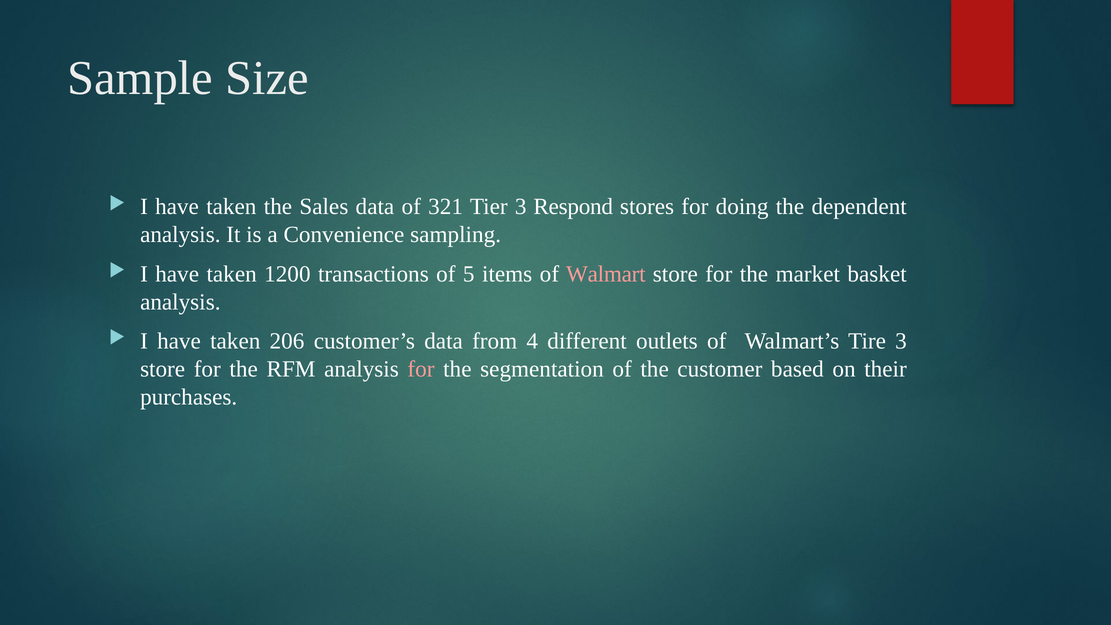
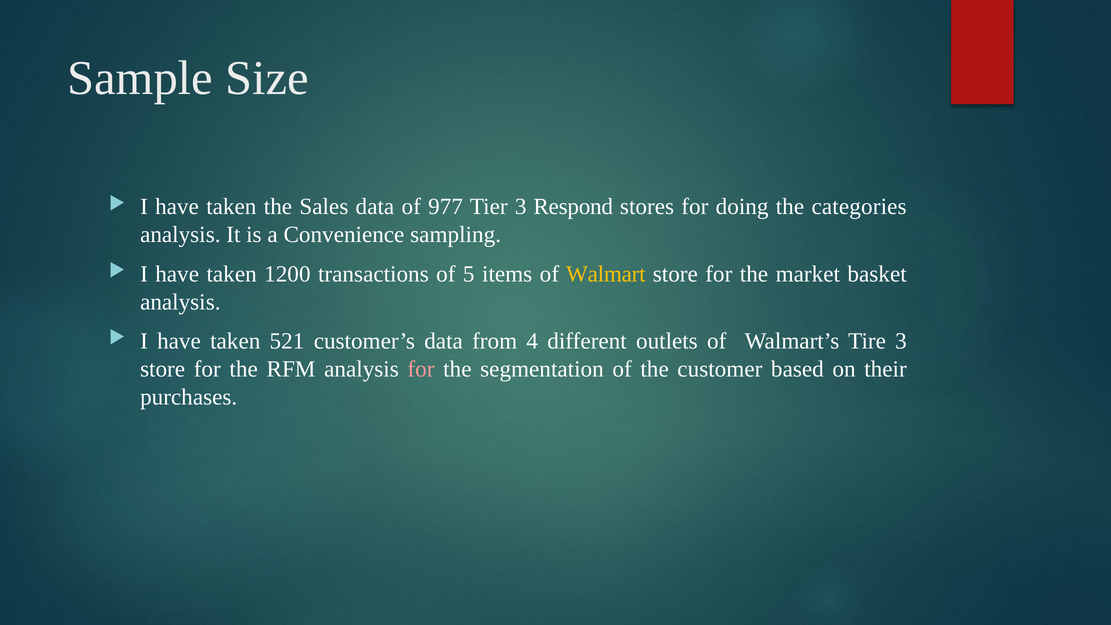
321: 321 -> 977 (446, 207)
dependent: dependent -> categories (859, 207)
Walmart colour: pink -> yellow (606, 274)
206: 206 -> 521 (287, 341)
